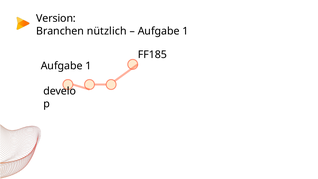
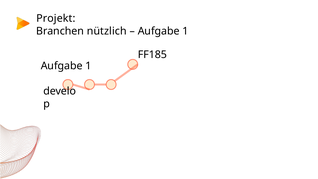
Version: Version -> Projekt (56, 18)
